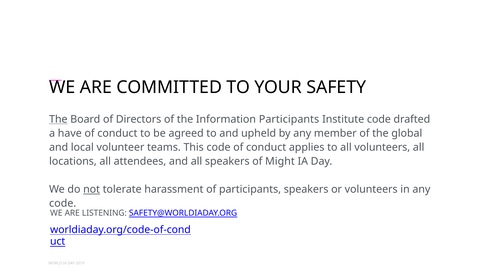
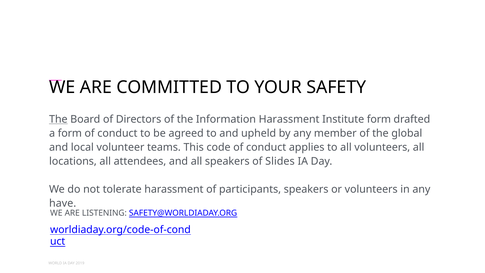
Information Participants: Participants -> Harassment (289, 119)
Institute code: code -> form (379, 119)
a have: have -> form (70, 133)
Might: Might -> Slides (280, 161)
not underline: present -> none (92, 189)
code: code -> have (63, 203)
